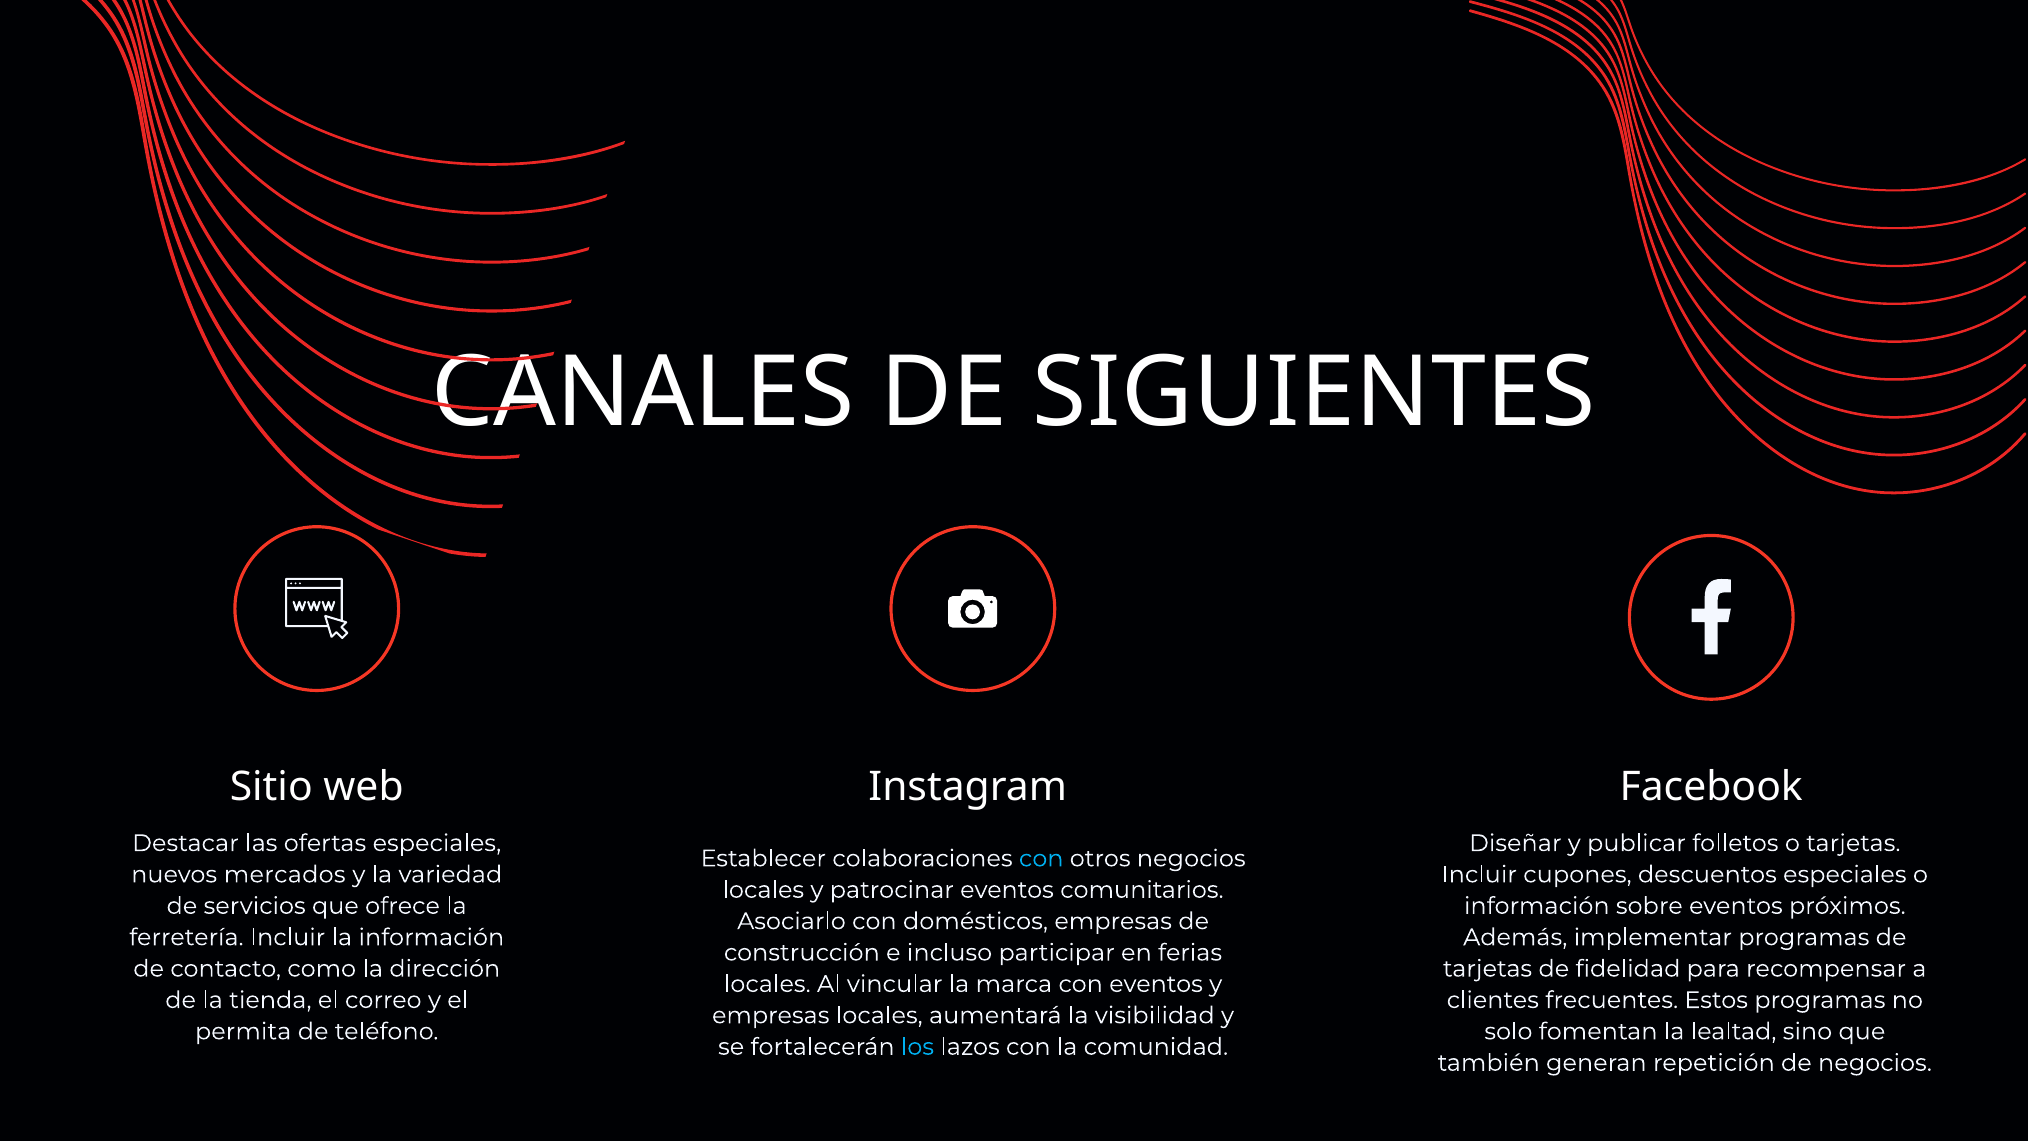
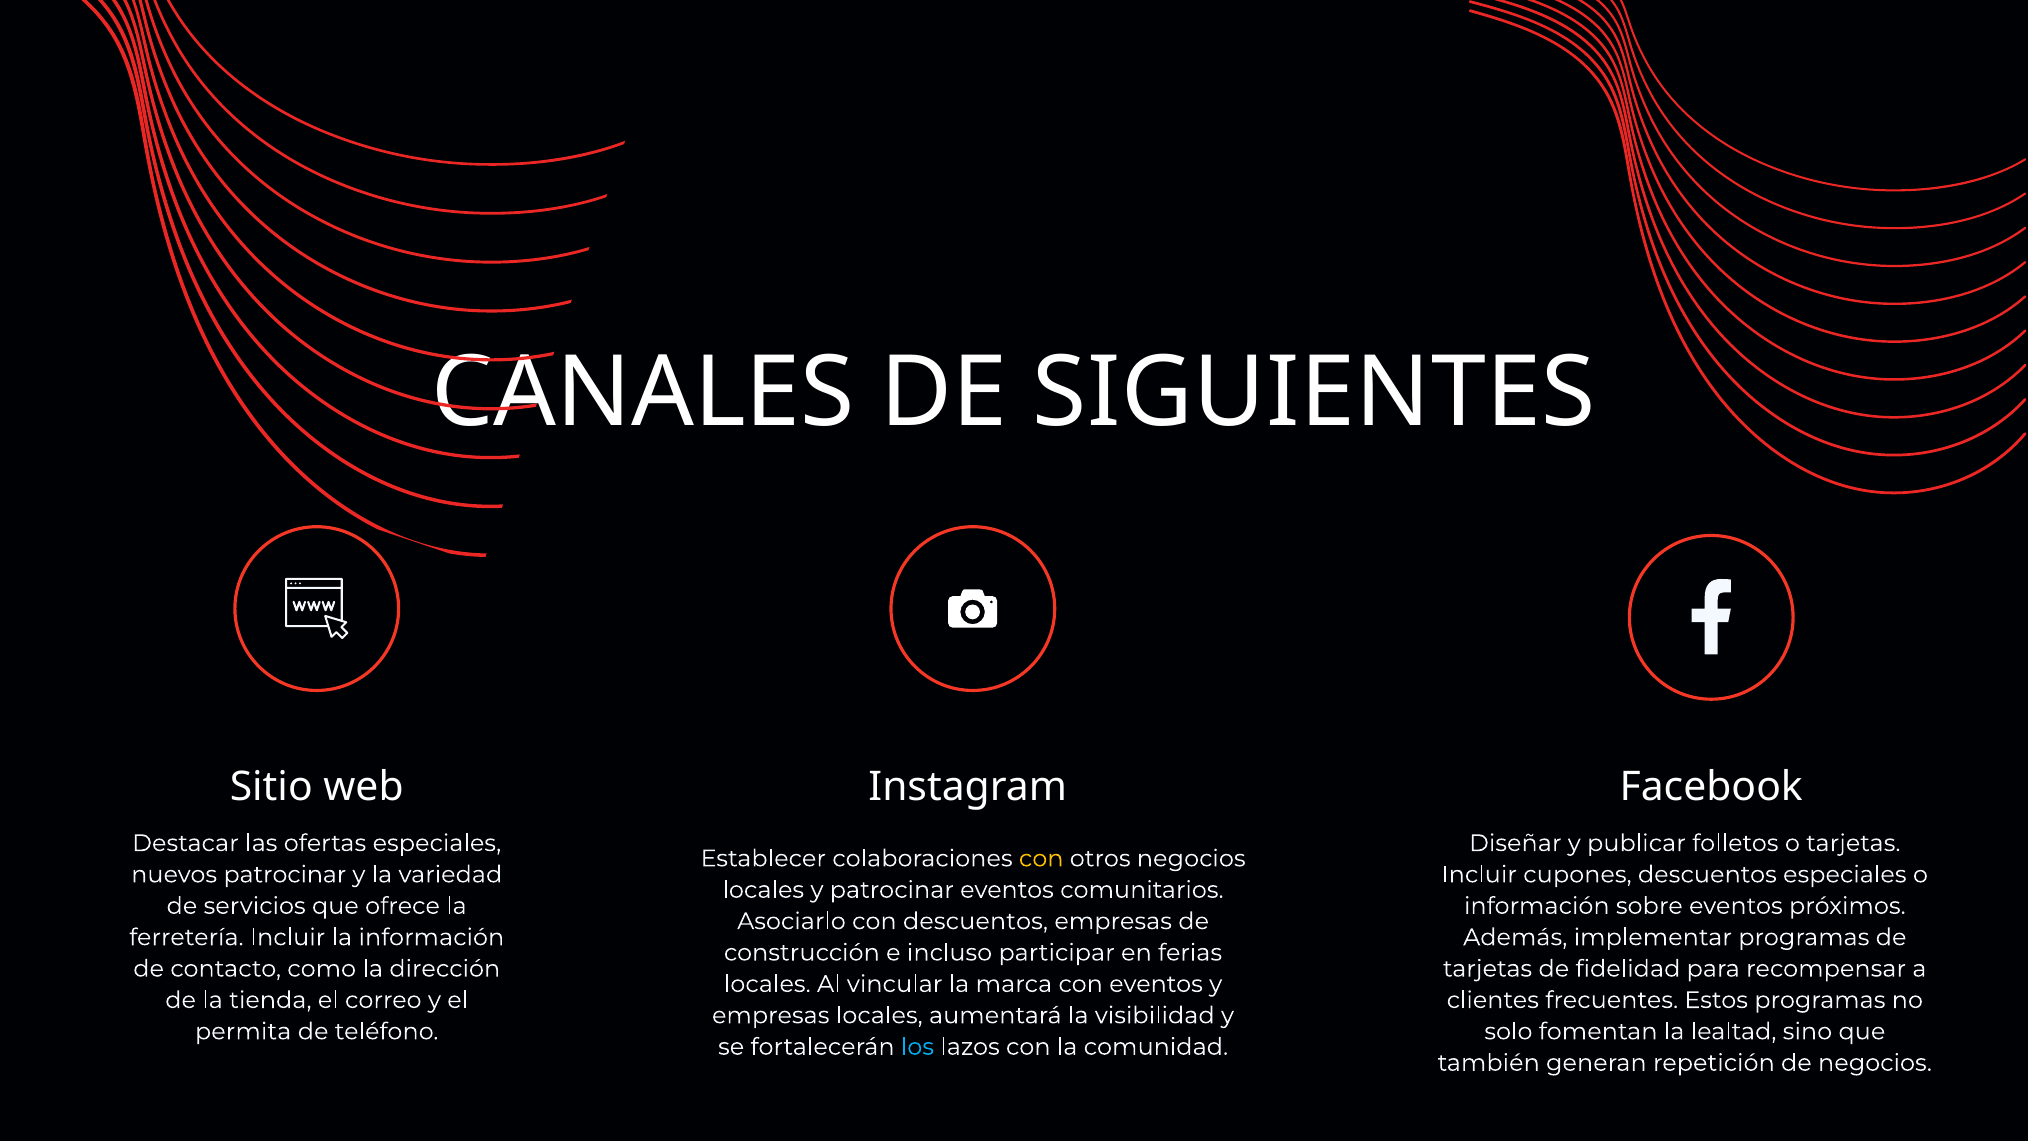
con colour: light blue -> yellow (1041, 858)
nuevos mercados: mercados -> patrocinar (285, 874)
con domésticos: domésticos -> descuentos (975, 921)
